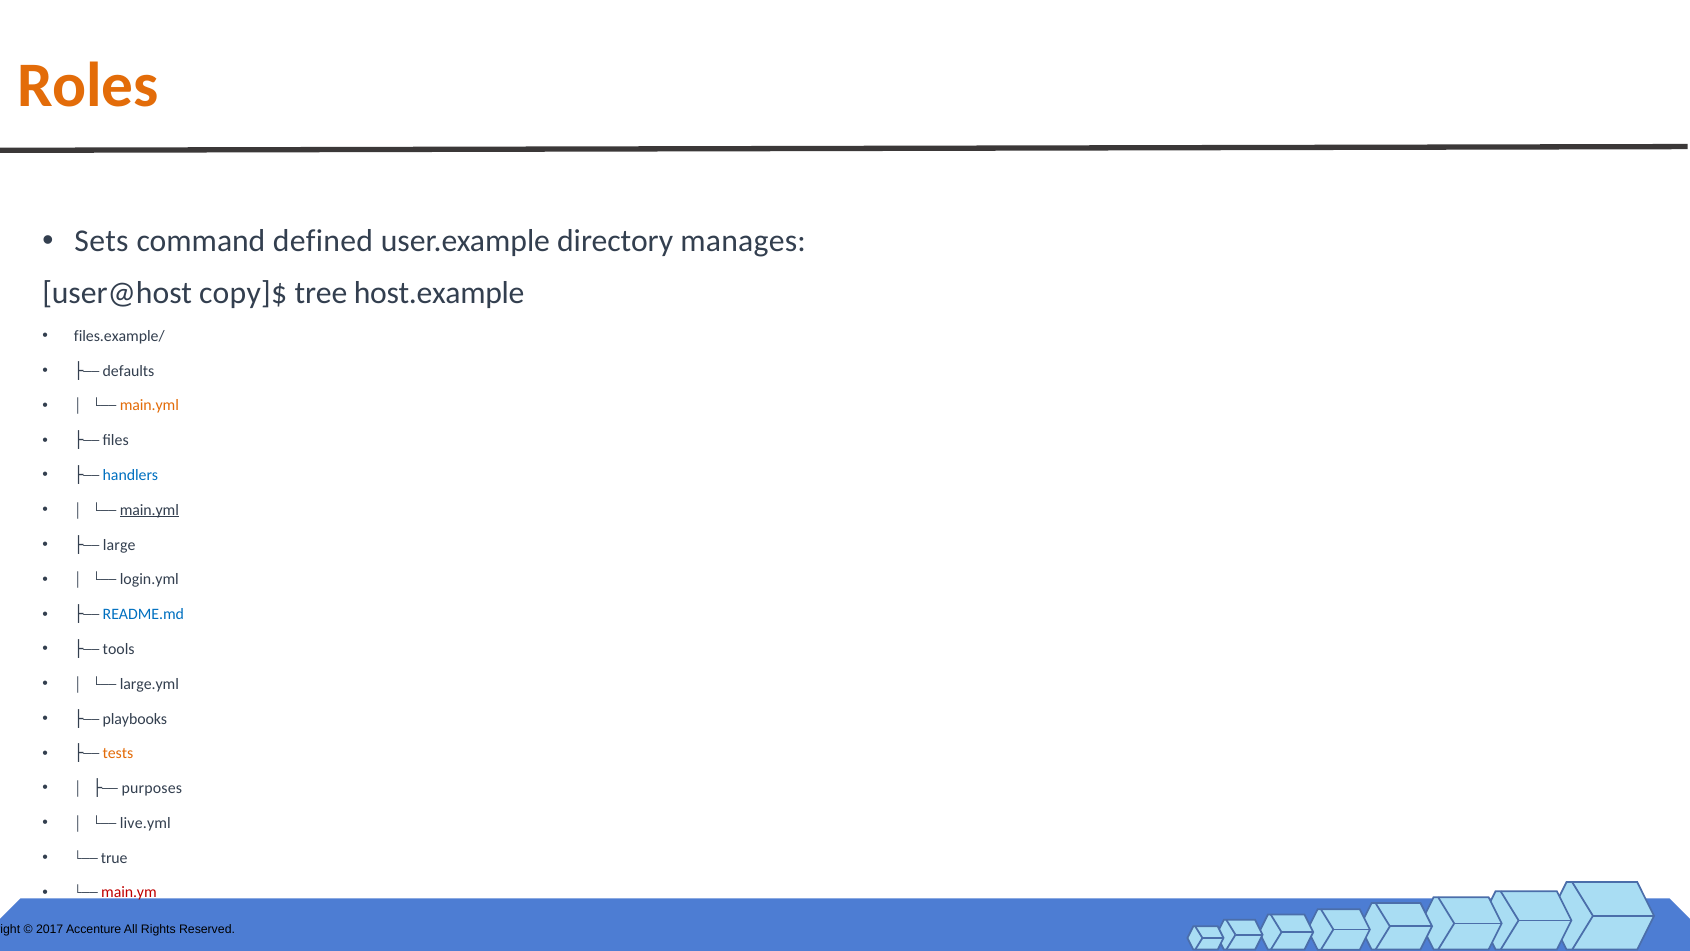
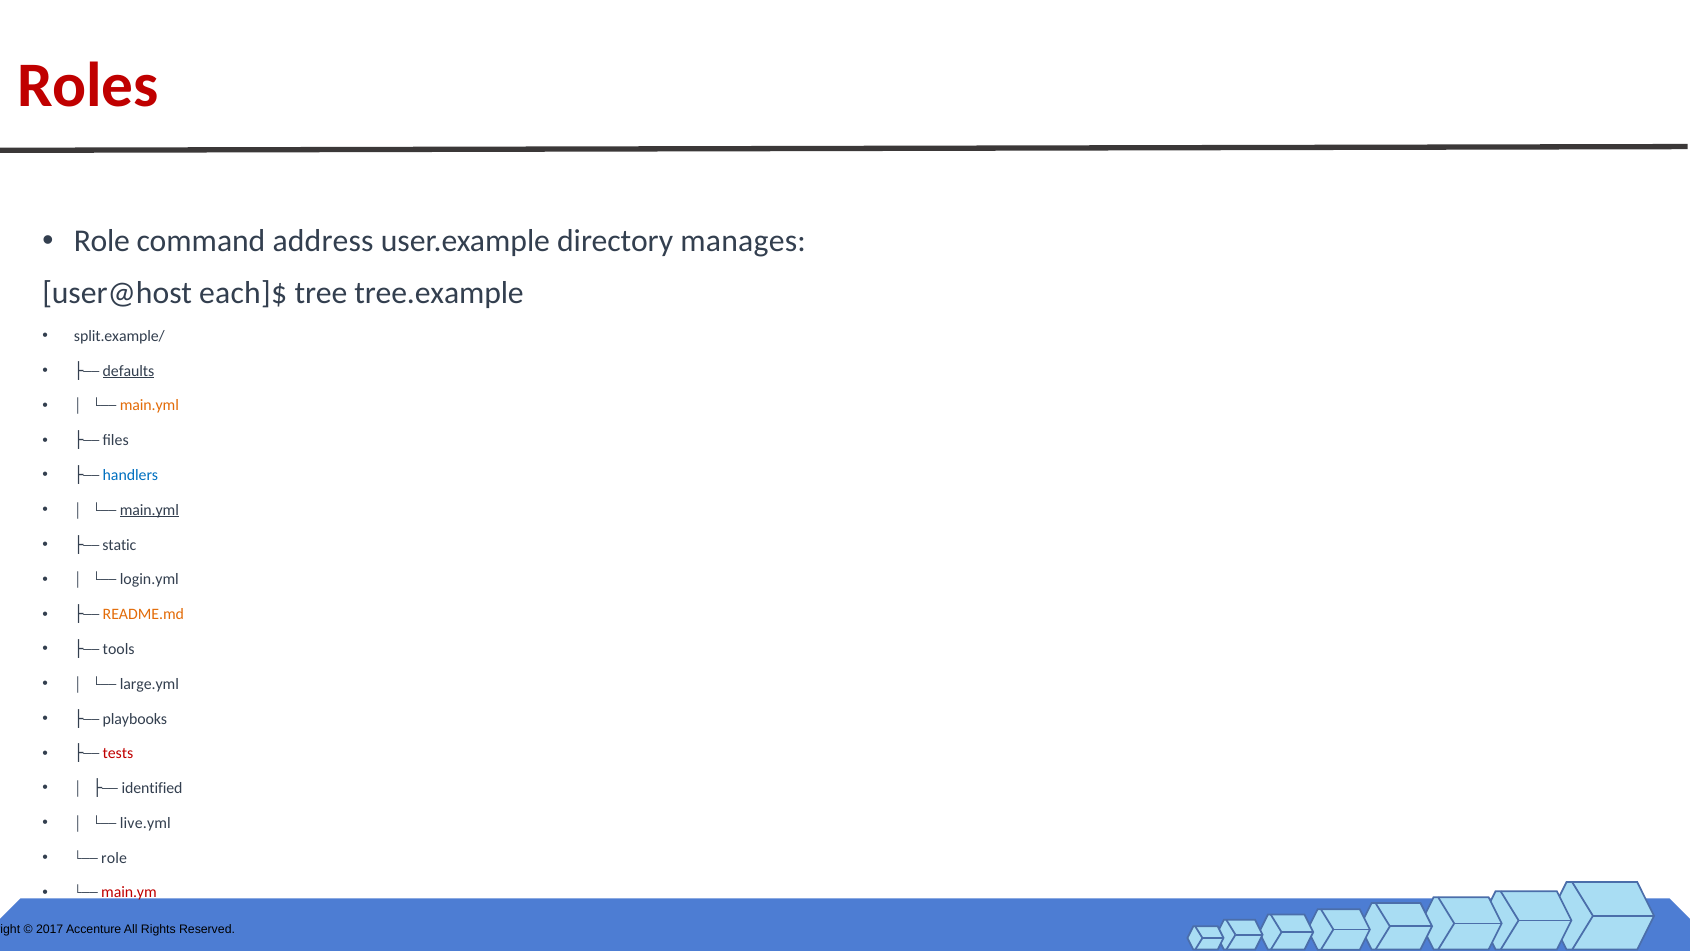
Roles colour: orange -> red (88, 85)
Sets: Sets -> Role (102, 241)
defined: defined -> address (323, 241)
copy]$: copy]$ -> each]$ (243, 292)
host.example: host.example -> tree.example (439, 292)
files.example/: files.example/ -> split.example/ (119, 336)
defaults underline: none -> present (129, 371)
large: large -> static (119, 545)
README.md colour: blue -> orange (143, 614)
tests colour: orange -> red (118, 753)
purposes: purposes -> identified (152, 788)
true: true -> role (114, 858)
